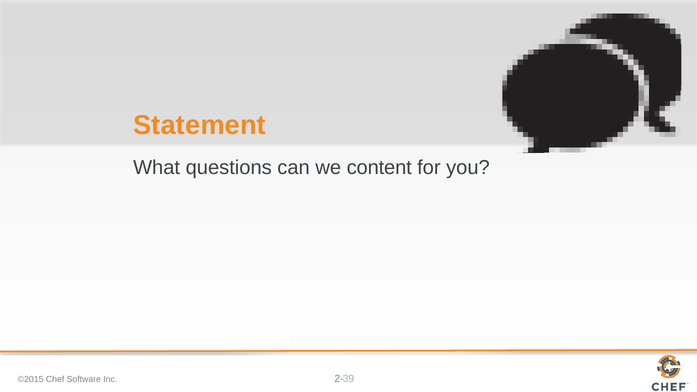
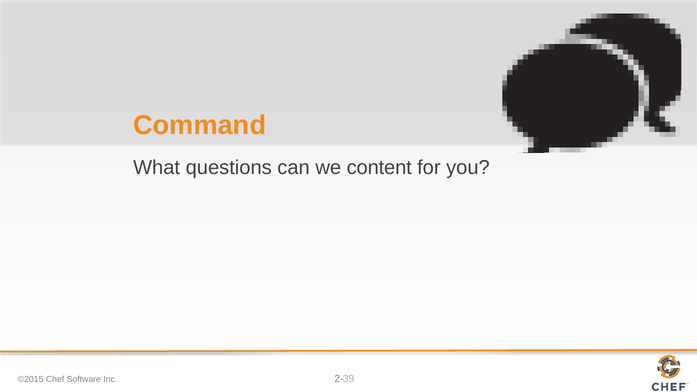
Statement: Statement -> Command (200, 125)
